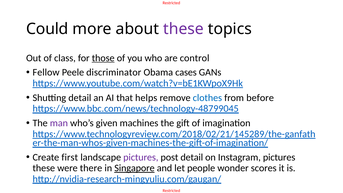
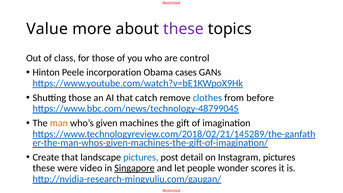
Could: Could -> Value (47, 29)
those underline: present -> none (103, 58)
Fellow: Fellow -> Hinton (46, 72)
discriminator: discriminator -> incorporation (114, 72)
Shutting detail: detail -> those (80, 98)
helps: helps -> catch (146, 98)
man colour: purple -> orange (59, 123)
Create first: first -> that (70, 157)
pictures colour: purple -> blue (141, 157)
there: there -> video (91, 168)
